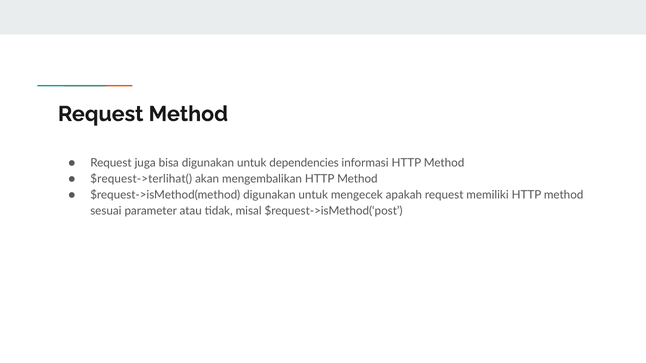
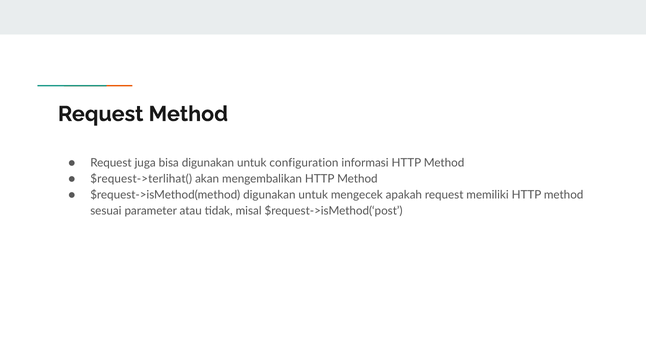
dependencies: dependencies -> configuration (304, 163)
